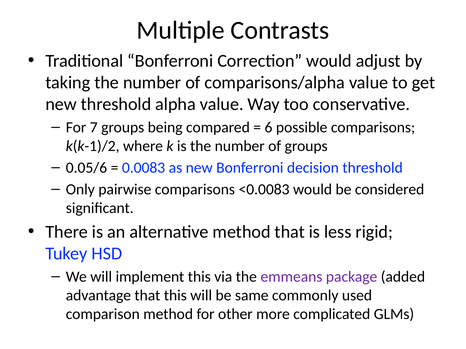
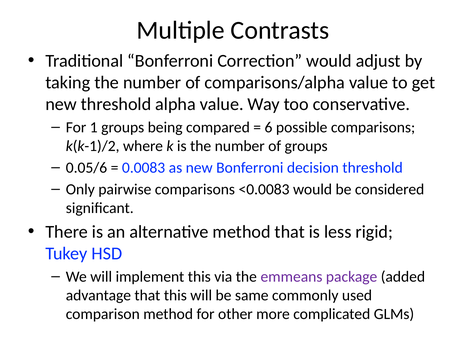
7: 7 -> 1 (94, 128)
